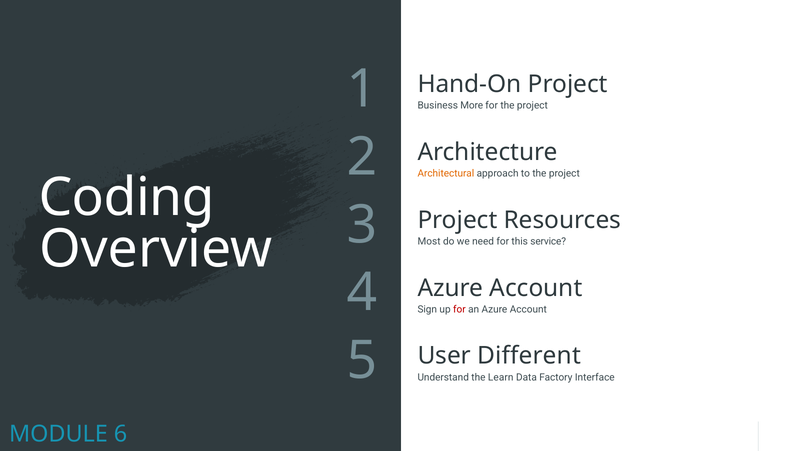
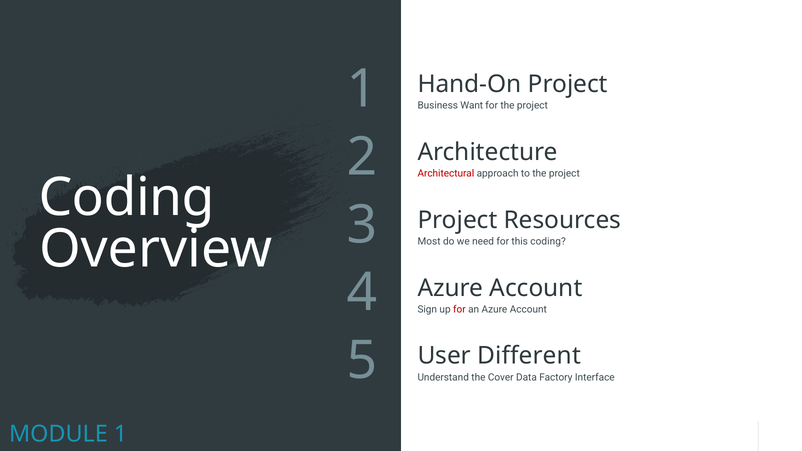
More: More -> Want (472, 106)
Architectural colour: orange -> red (446, 174)
this service: service -> coding (548, 241)
Learn: Learn -> Cover (501, 377)
MODULE 6: 6 -> 1 (121, 434)
